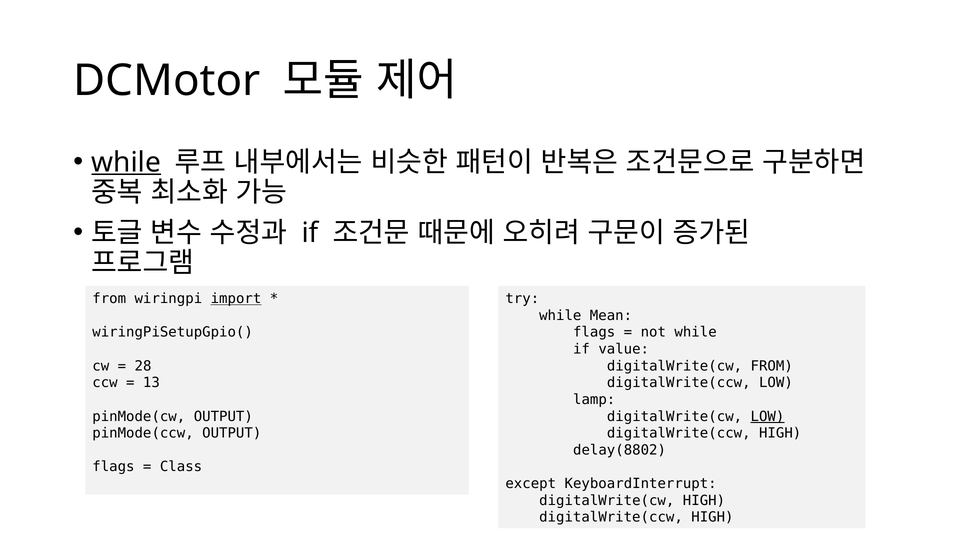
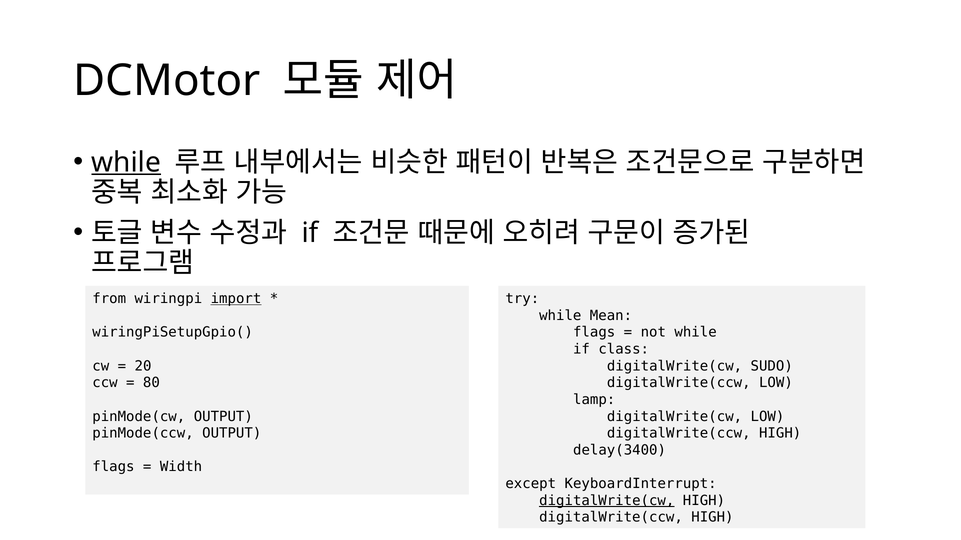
value: value -> class (624, 350)
28: 28 -> 20 (143, 366)
digitalWrite(cw FROM: FROM -> SUDO (772, 366)
13: 13 -> 80 (151, 383)
LOW underline: present -> none (767, 417)
delay(8802: delay(8802 -> delay(3400 (620, 450)
Class: Class -> Width (181, 467)
digitalWrite(cw underline: none -> present (607, 501)
